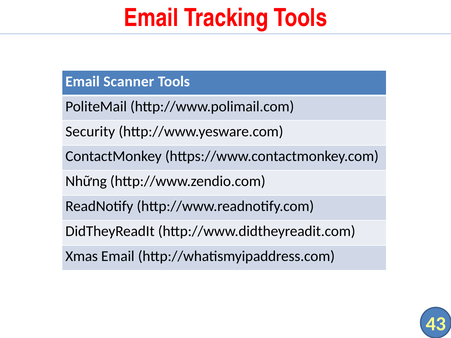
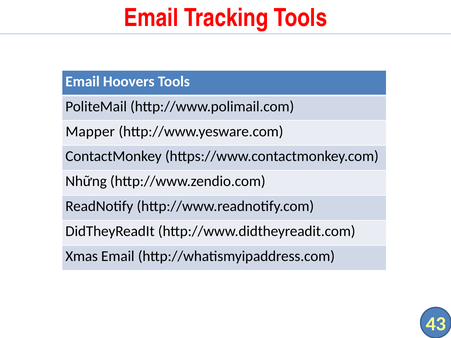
Scanner: Scanner -> Hoovers (129, 81)
Security: Security -> Mapper (90, 131)
